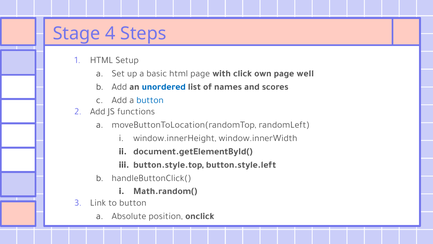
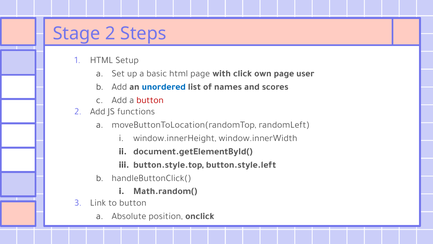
Stage 4: 4 -> 2 (110, 33)
well: well -> user (305, 73)
button colour: blue -> red (150, 100)
